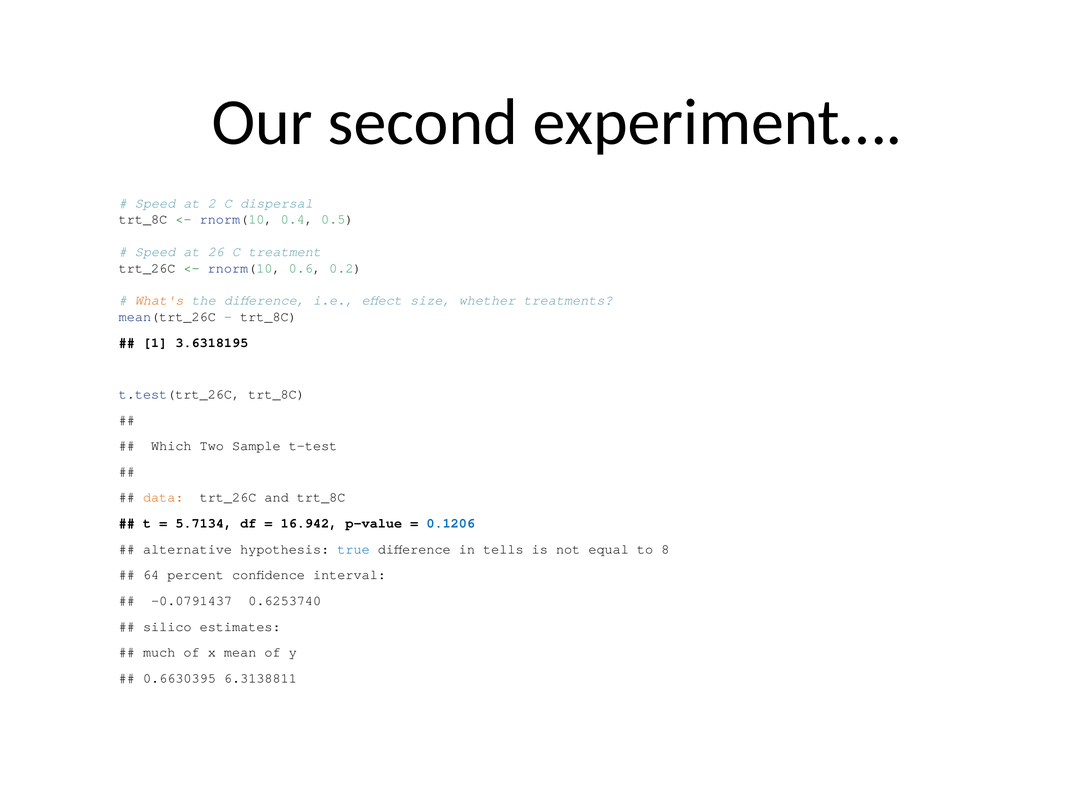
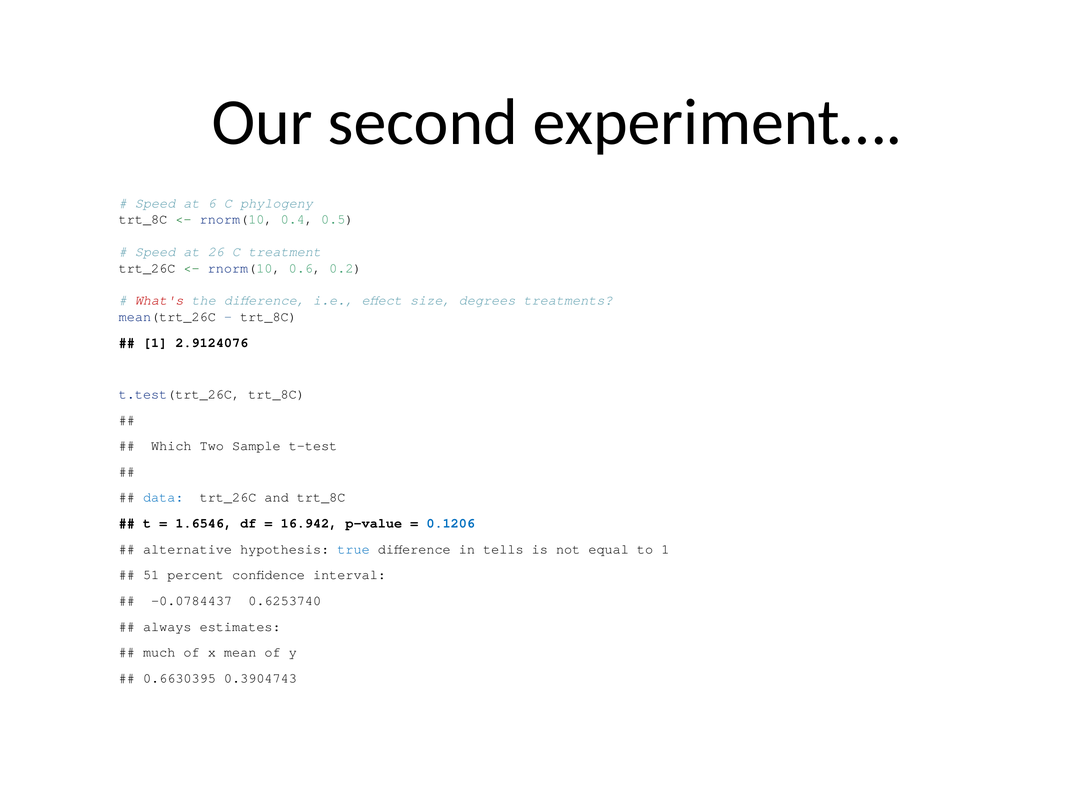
2: 2 -> 6 (212, 203)
dispersal: dispersal -> phylogeny (277, 203)
What's colour: orange -> red (159, 301)
whether: whether -> degrees (487, 301)
3.6318195: 3.6318195 -> 2.9124076 (212, 343)
data colour: orange -> blue (163, 498)
5.7134: 5.7134 -> 1.6546 (204, 523)
to 8: 8 -> 1 (665, 549)
64: 64 -> 51 (151, 575)
-0.0791437: -0.0791437 -> -0.0784437 (192, 601)
silico: silico -> always (167, 627)
6.3138811: 6.3138811 -> 0.3904743 (260, 678)
